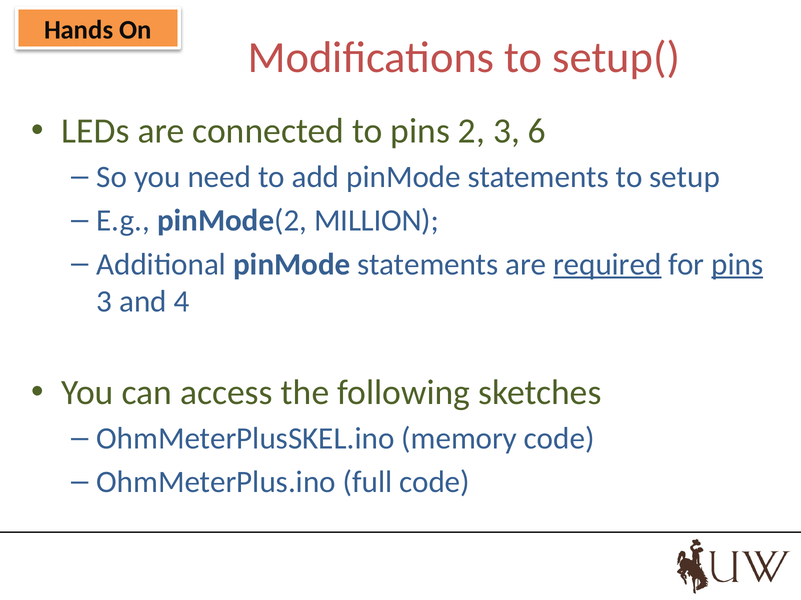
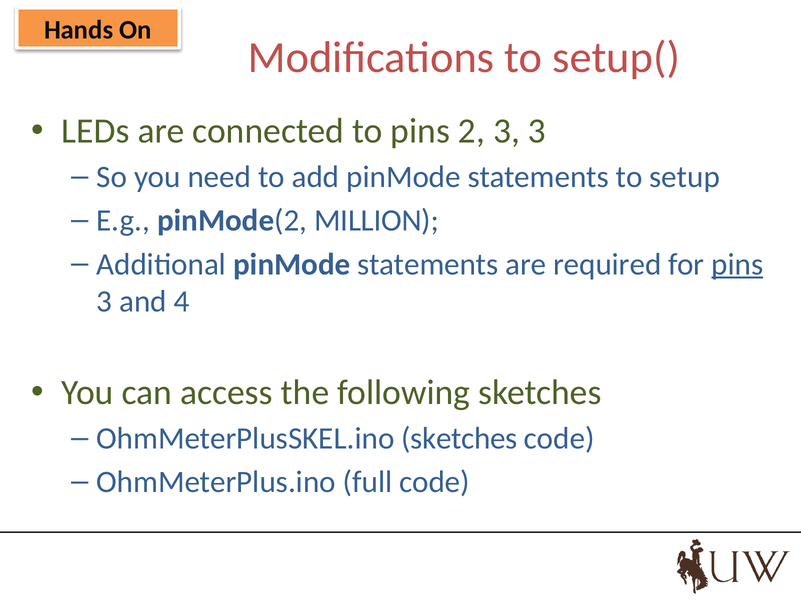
3 6: 6 -> 3 (537, 131)
required underline: present -> none (607, 265)
OhmMeterPlusSKEL.ino memory: memory -> sketches (459, 439)
